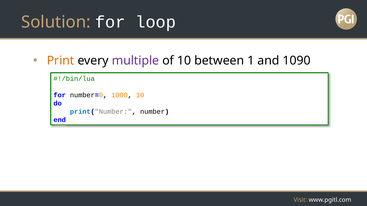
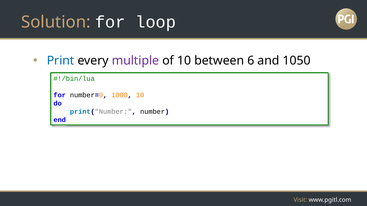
Print colour: orange -> blue (61, 61)
1: 1 -> 6 (251, 61)
1090: 1090 -> 1050 (297, 61)
